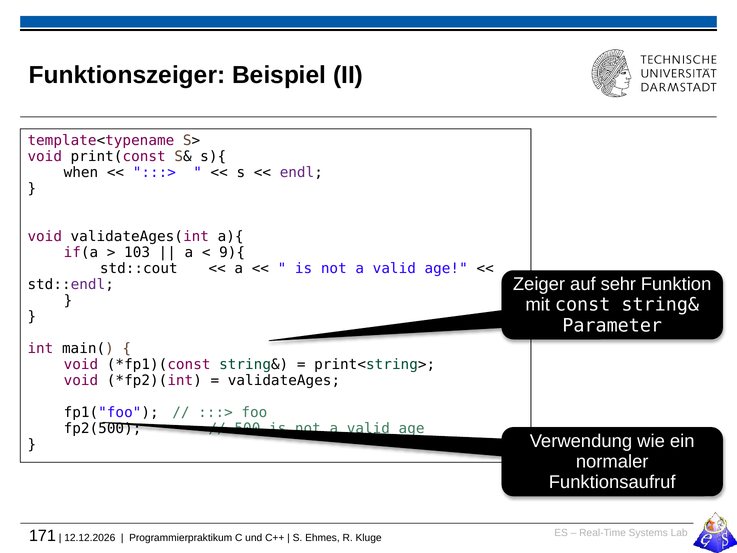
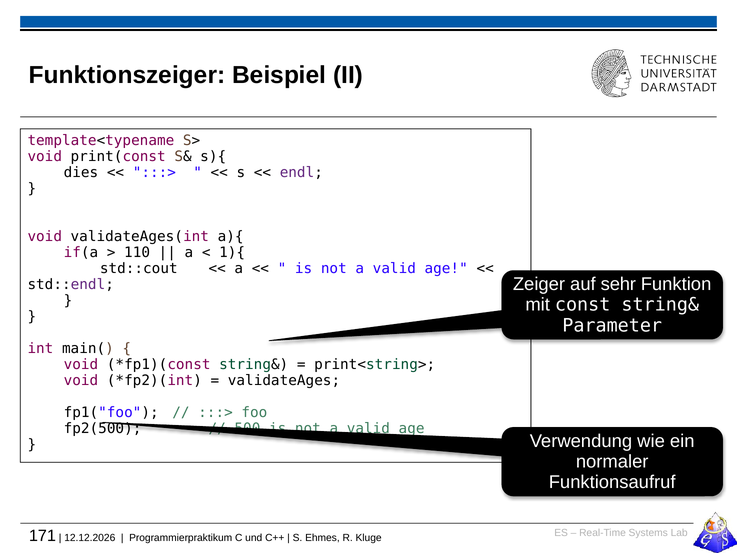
when: when -> dies (81, 172)
103: 103 -> 110 (137, 252)
9){: 9){ -> 1){ (232, 252)
